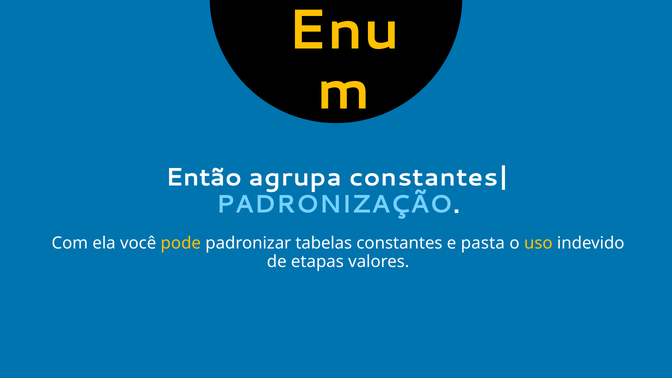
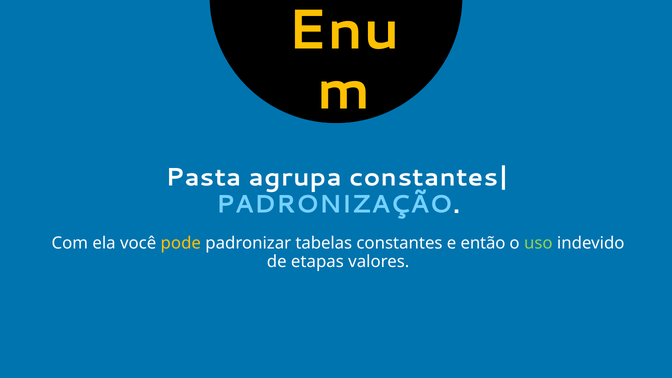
Então: Então -> Pasta (204, 177)
pasta: pasta -> então (483, 243)
uso colour: yellow -> light green (538, 243)
